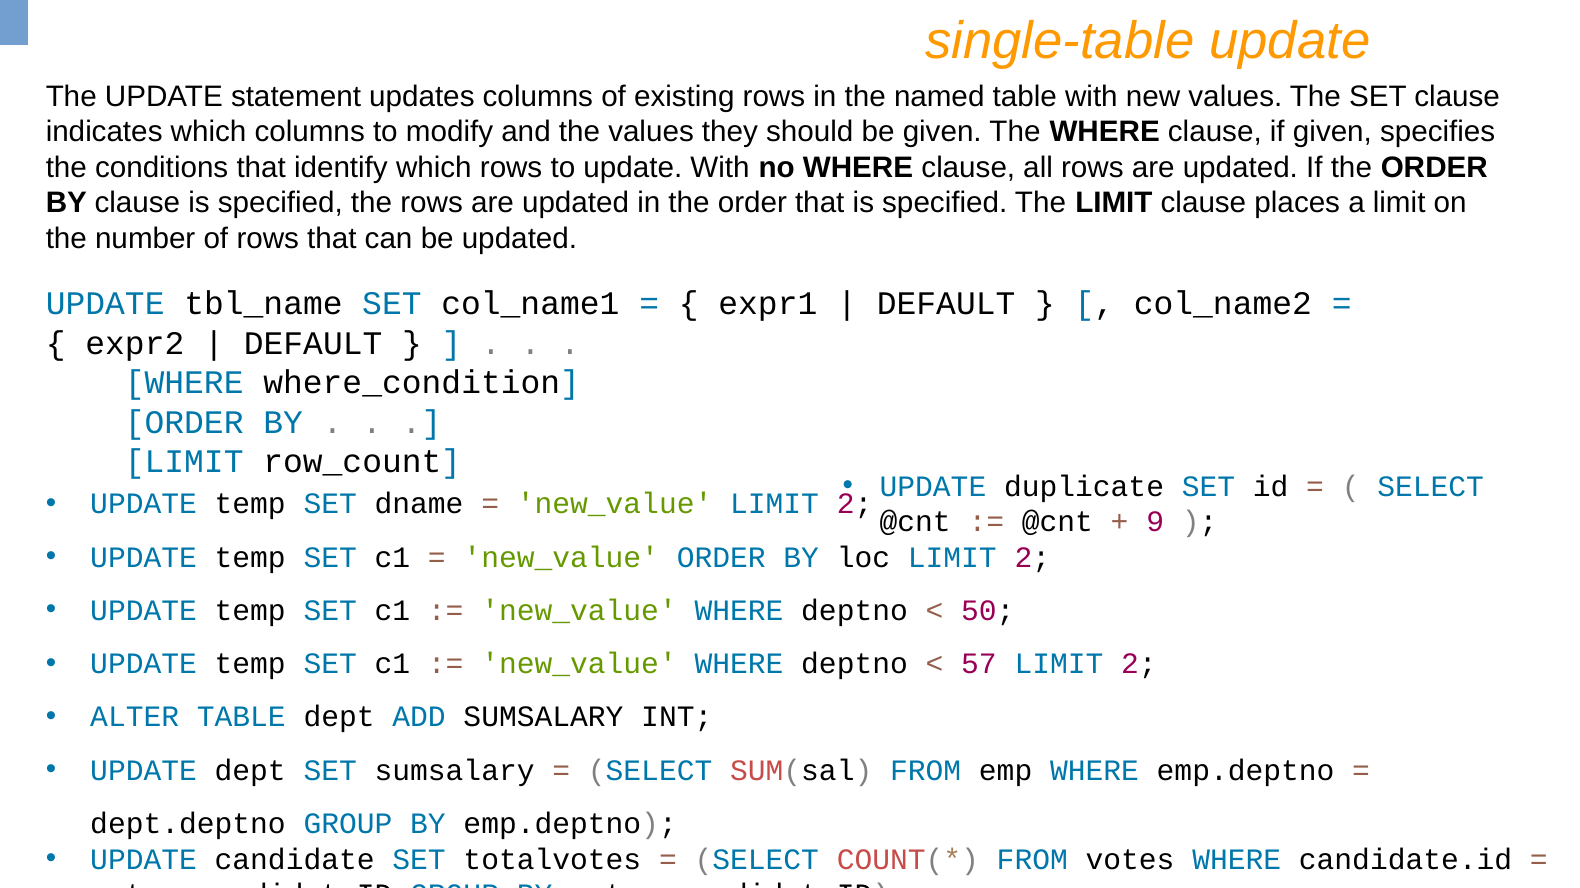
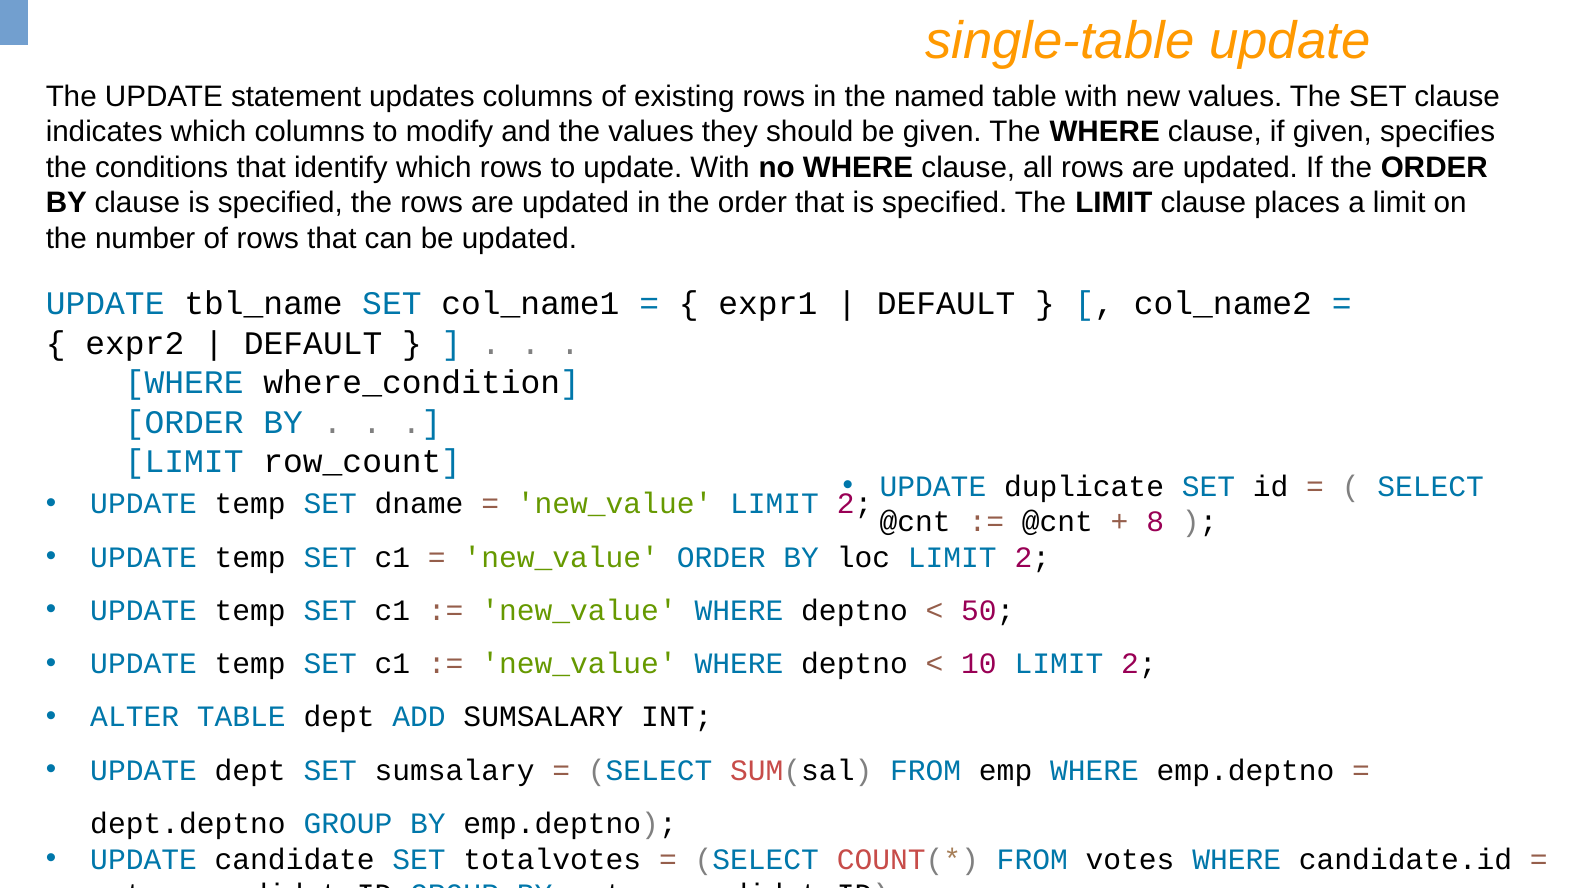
9: 9 -> 8 (1155, 522)
57: 57 -> 10 (979, 665)
